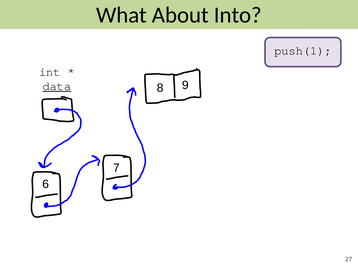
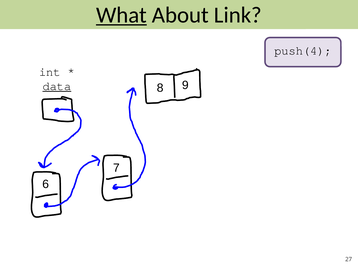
What underline: none -> present (121, 15)
Into: Into -> Link (238, 15)
push(1: push(1 -> push(4 (303, 51)
